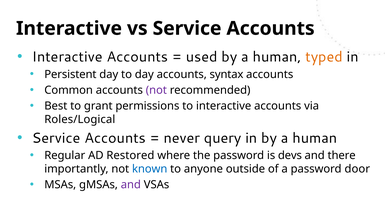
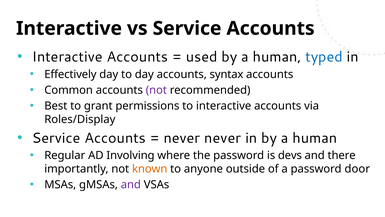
typed colour: orange -> blue (324, 57)
Persistent: Persistent -> Effectively (70, 74)
Roles/Logical: Roles/Logical -> Roles/Display (80, 119)
never query: query -> never (223, 138)
Restored: Restored -> Involving (130, 155)
known colour: blue -> orange (150, 169)
